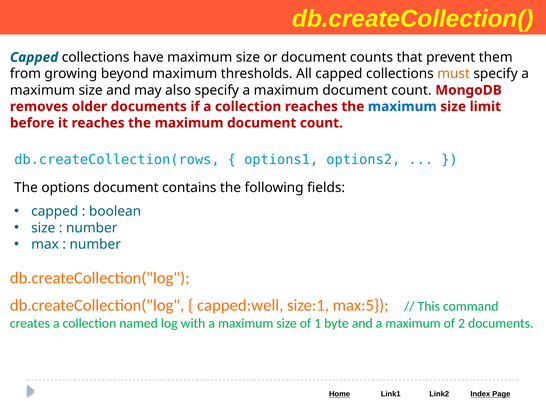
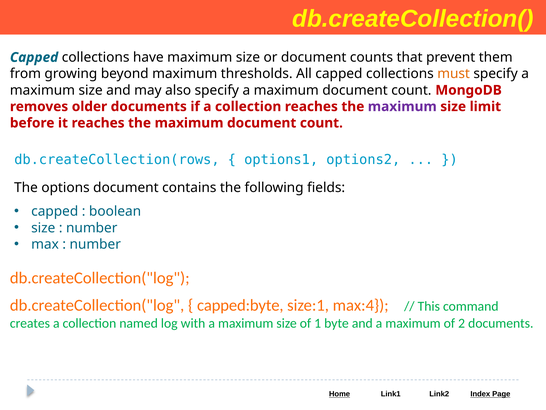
maximum colour: blue -> purple (402, 106)
capped:well: capped:well -> capped:byte (240, 305)
max:5: max:5 -> max:4 (361, 305)
